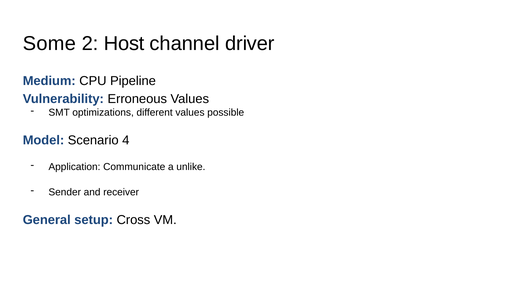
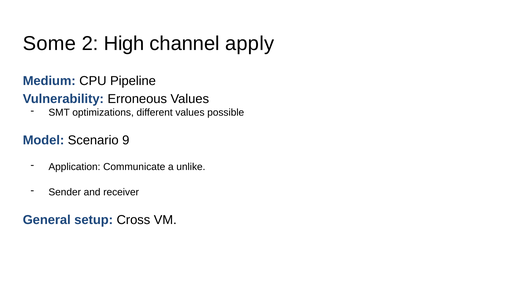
Host: Host -> High (124, 44)
driver: driver -> apply (250, 44)
4: 4 -> 9 (126, 140)
